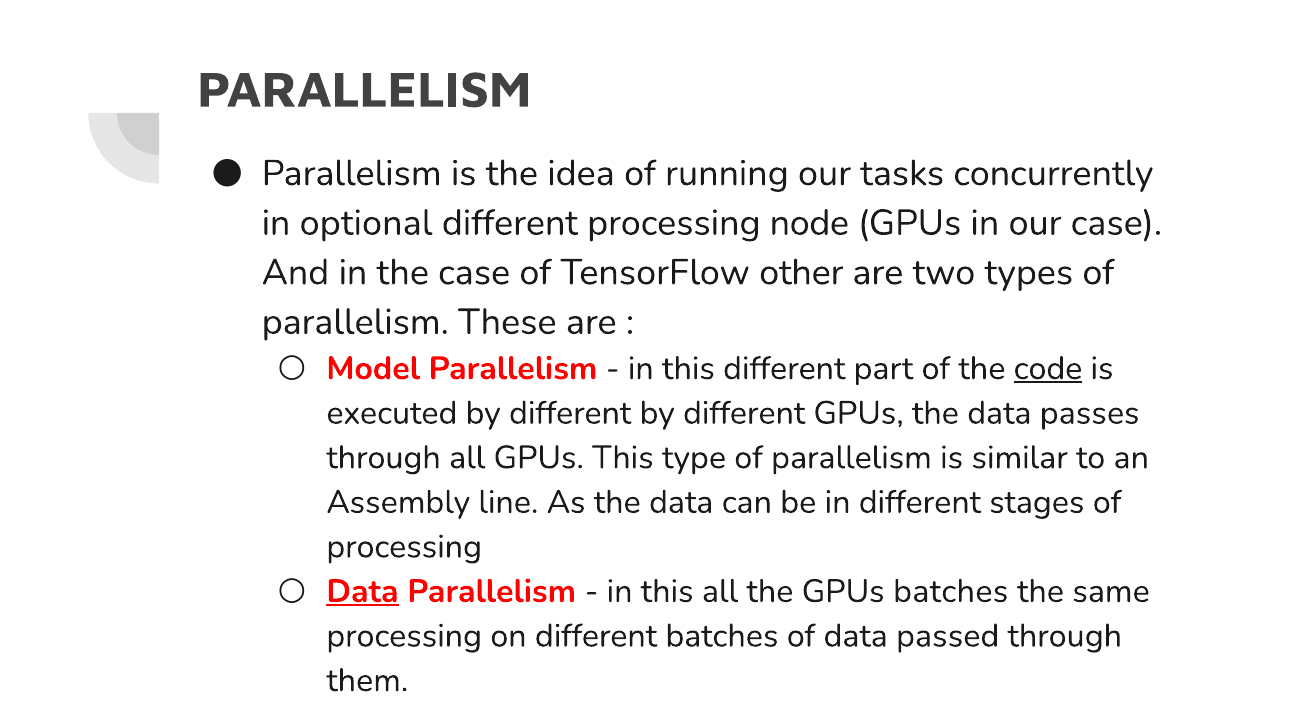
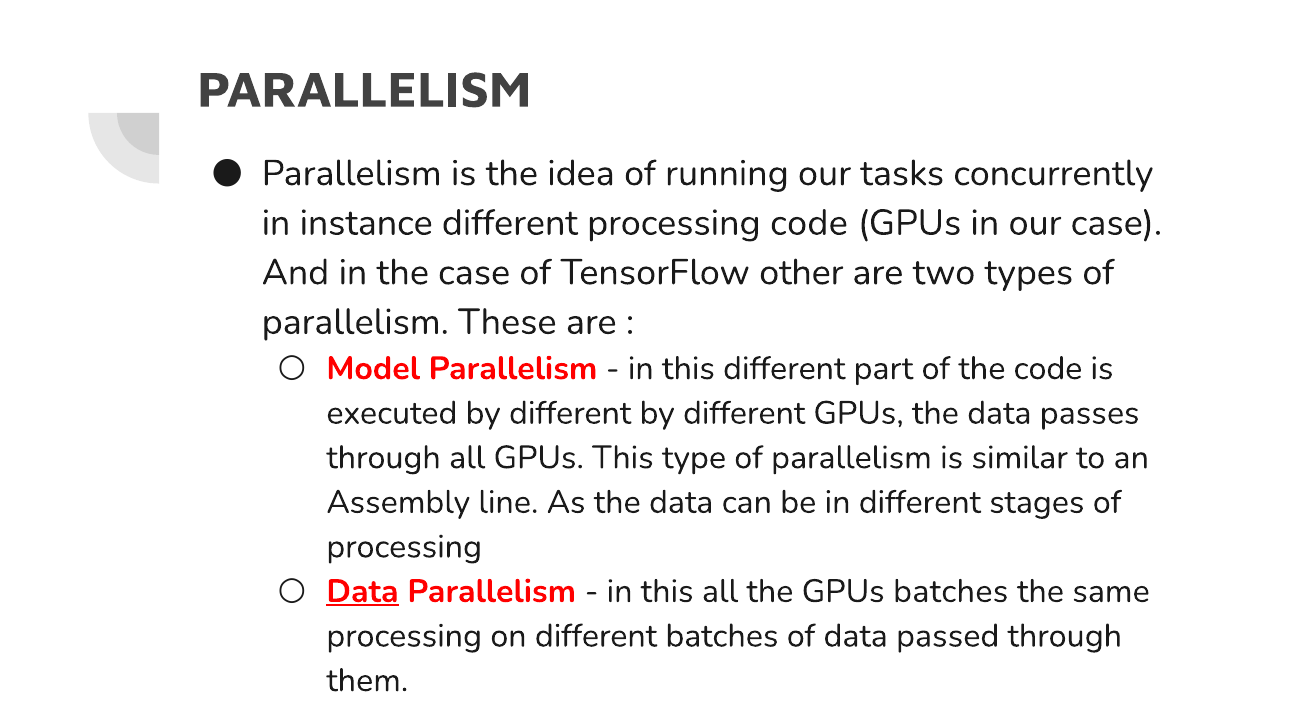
optional: optional -> instance (366, 223)
processing node: node -> code (809, 223)
code underline: present -> none (1048, 368)
